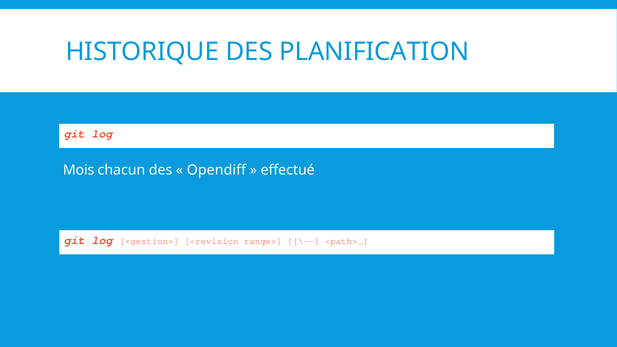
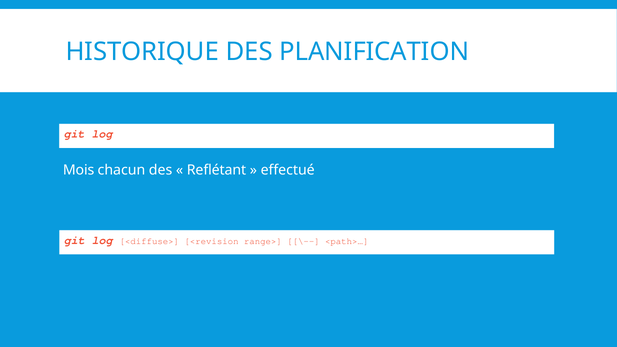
Opendiff: Opendiff -> Reflétant (216, 170)
<gestion>: <gestion> -> <diffuse> (149, 241)
